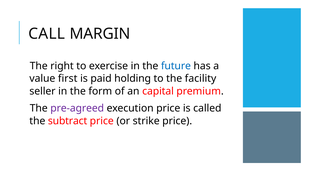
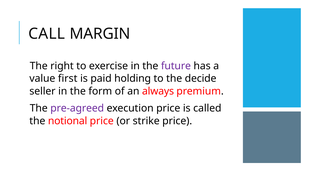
future colour: blue -> purple (176, 66)
facility: facility -> decide (201, 78)
capital: capital -> always (158, 91)
subtract: subtract -> notional (68, 121)
